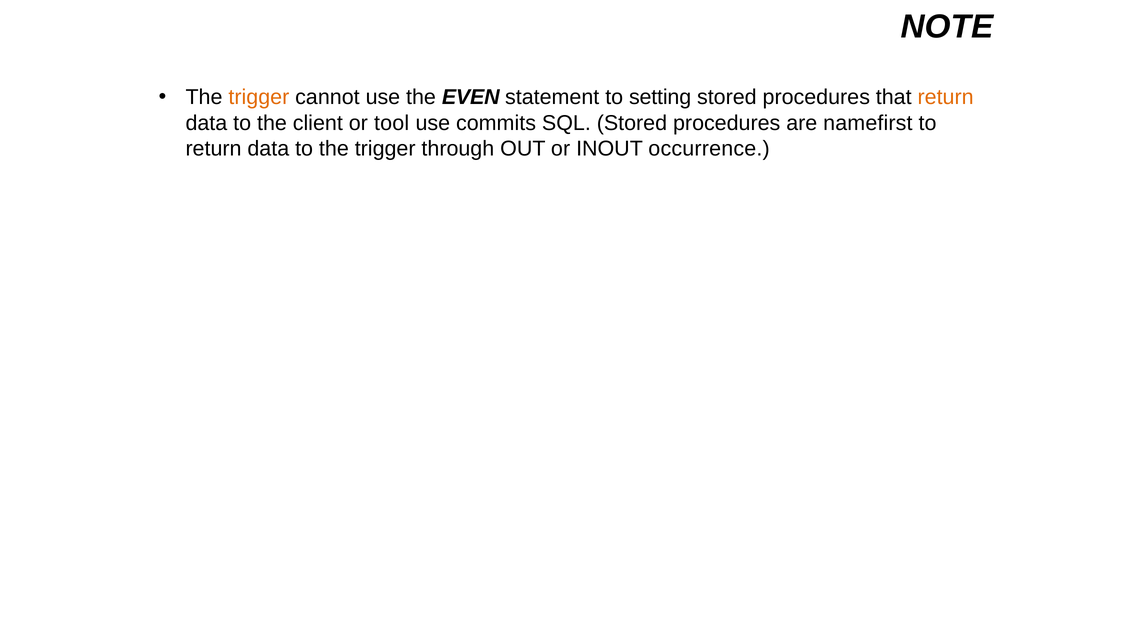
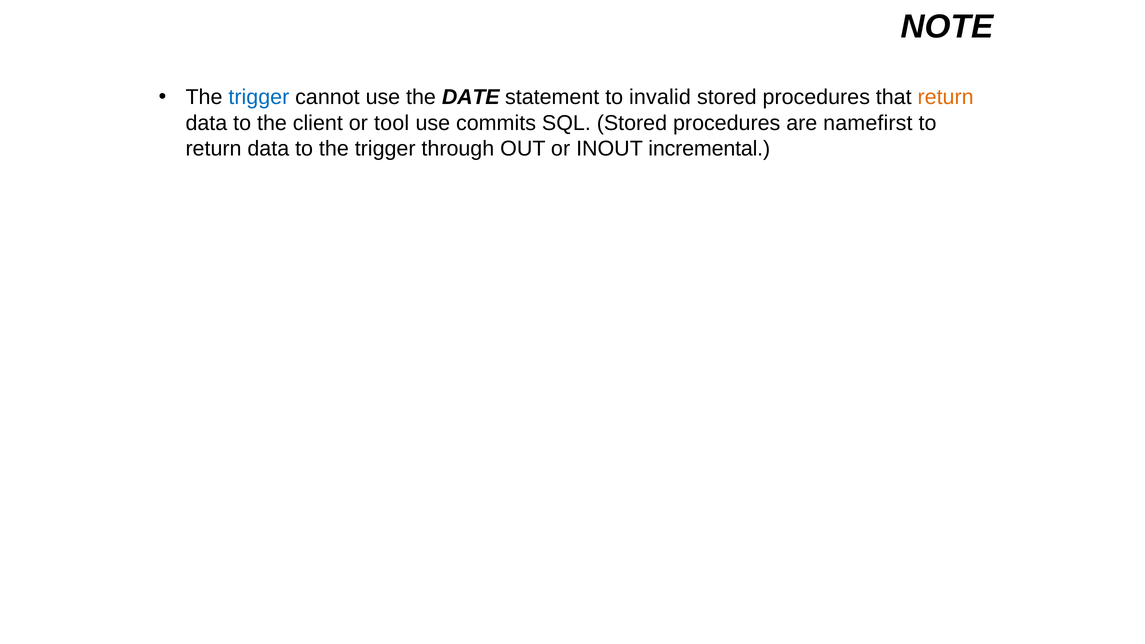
trigger colour: orange -> blue (259, 97)
EVEN: EVEN -> DATE (471, 97)
setting: setting -> invalid (660, 97)
occurrence: occurrence -> incremental (709, 149)
